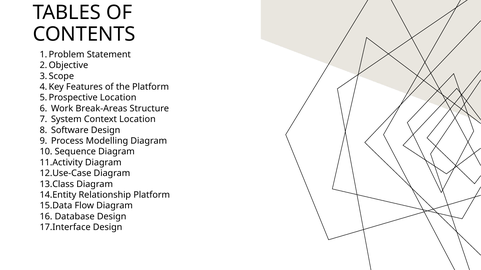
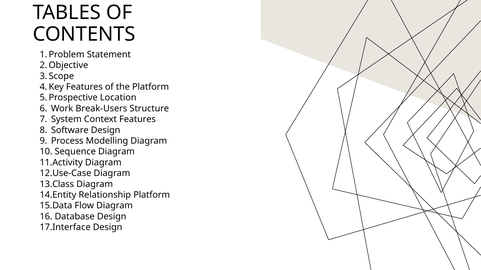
Break-Areas: Break-Areas -> Break-Users (101, 109)
Context Location: Location -> Features (137, 120)
